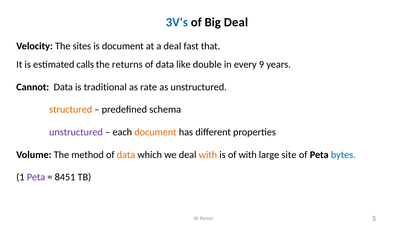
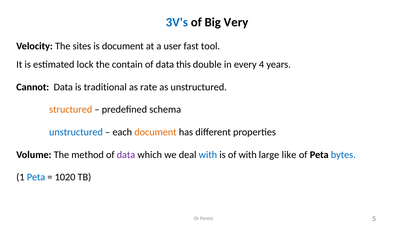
Big Deal: Deal -> Very (236, 22)
a deal: deal -> user (173, 46)
that: that -> tool (211, 46)
calls: calls -> lock (85, 64)
returns: returns -> contain (127, 64)
like: like -> this (183, 64)
9: 9 -> 4 (262, 64)
unstructured colour: purple -> blue (76, 132)
data colour: orange -> purple (126, 155)
with colour: orange -> blue (208, 155)
site: site -> like (289, 155)
Peta colour: purple -> blue (36, 177)
8451: 8451 -> 1020 (65, 177)
